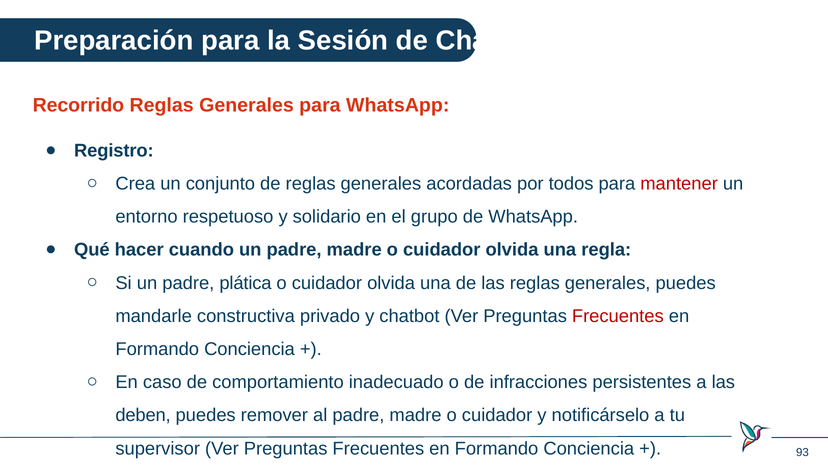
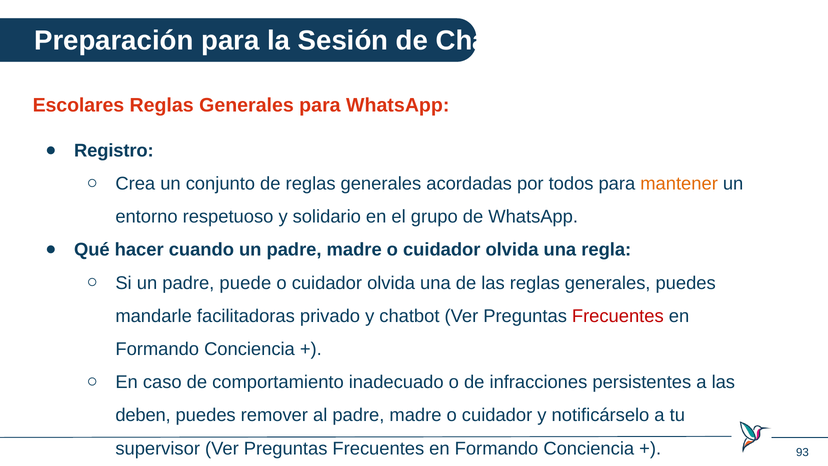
Recorrido: Recorrido -> Escolares (78, 105)
mantener colour: red -> orange (679, 184)
plática: plática -> puede (245, 283)
constructiva: constructiva -> facilitadoras (246, 316)
